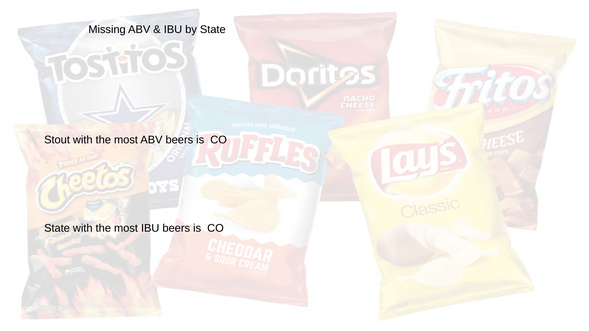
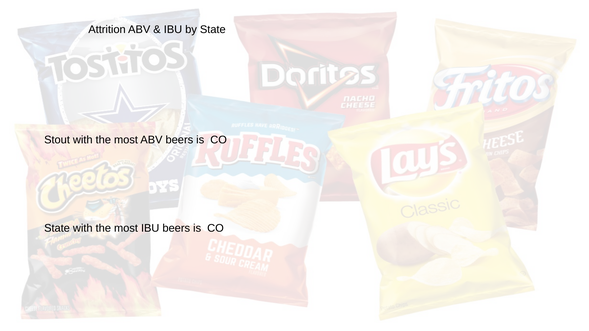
Missing: Missing -> Attrition (107, 29)
